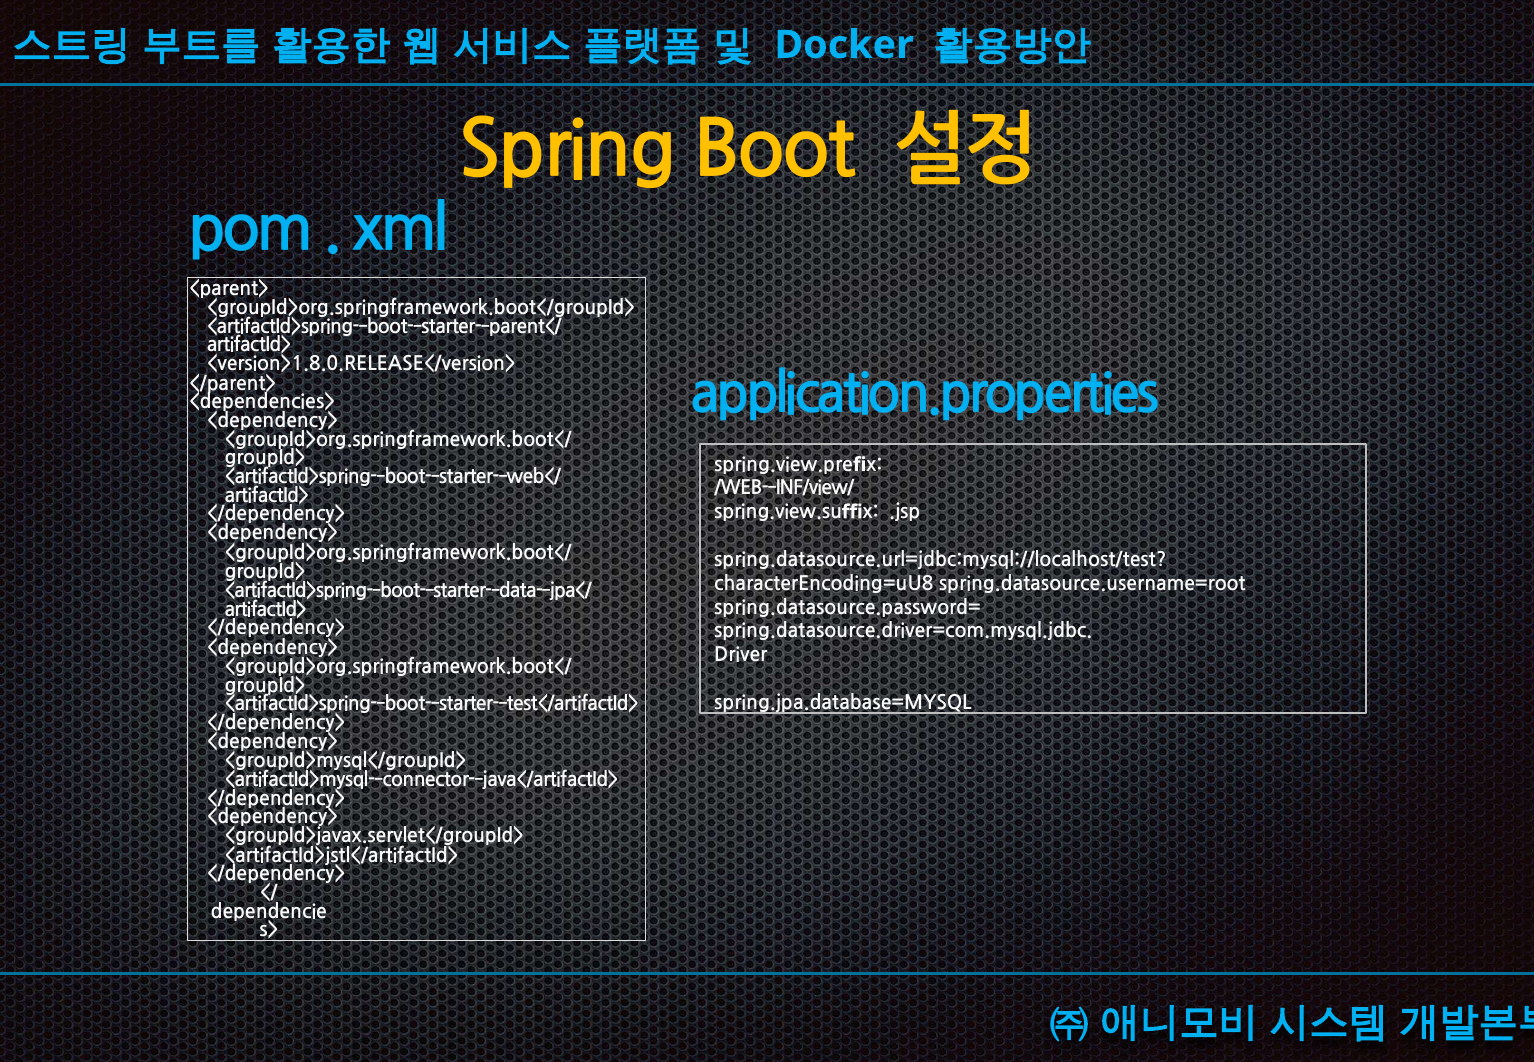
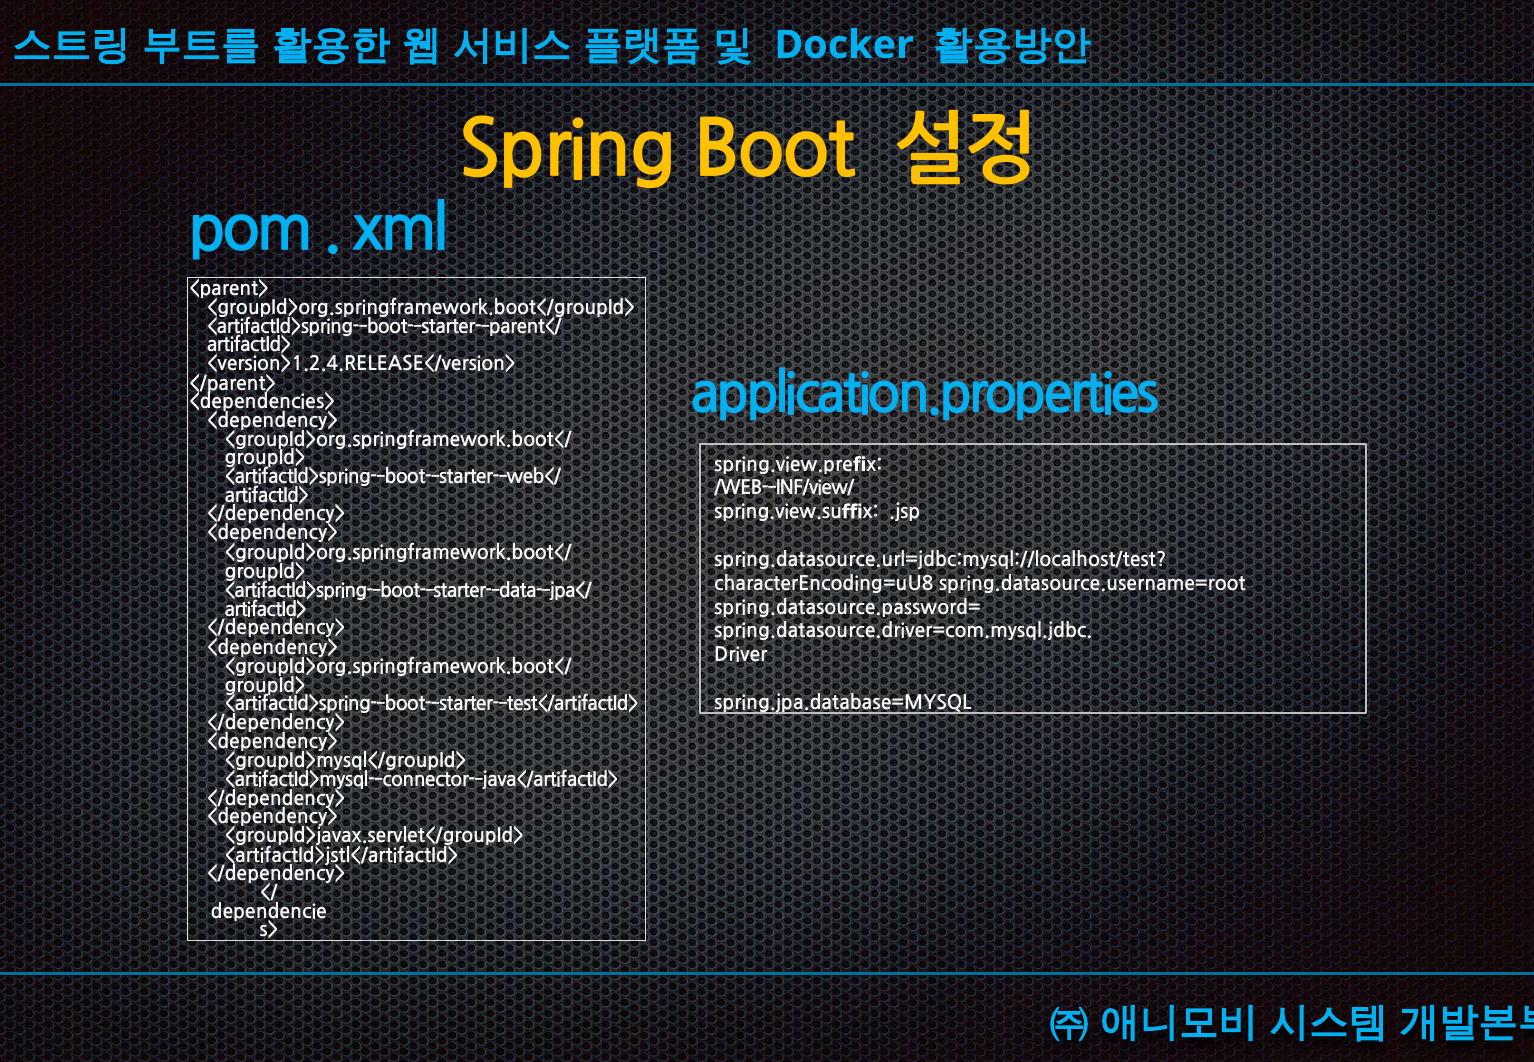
<version>1.8.0.RELEASE</version>: <version>1.8.0.RELEASE</version> -> <version>1.2.4.RELEASE</version> (361, 364)
